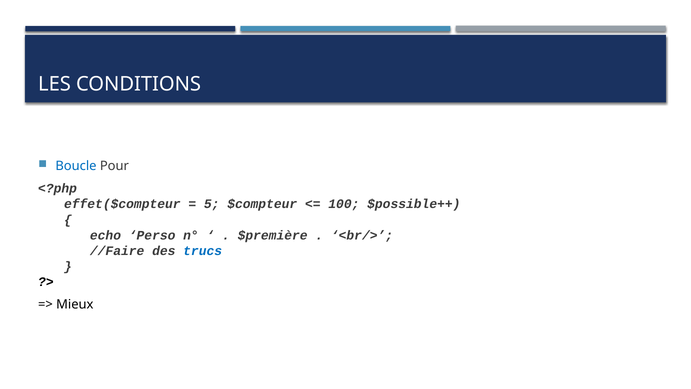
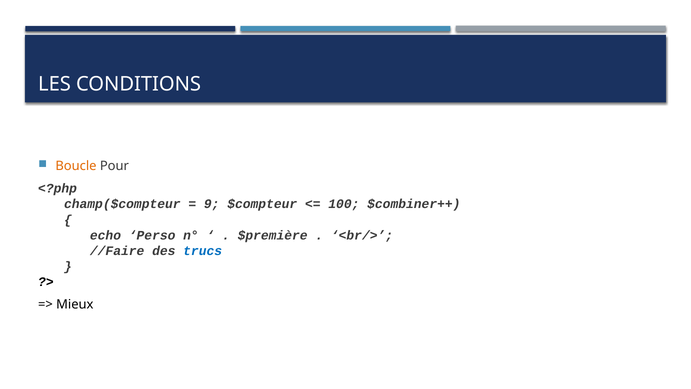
Boucle colour: blue -> orange (76, 166)
effet($compteur: effet($compteur -> champ($compteur (122, 204)
5: 5 -> 9 (212, 204)
$possible++: $possible++ -> $combiner++ (414, 204)
